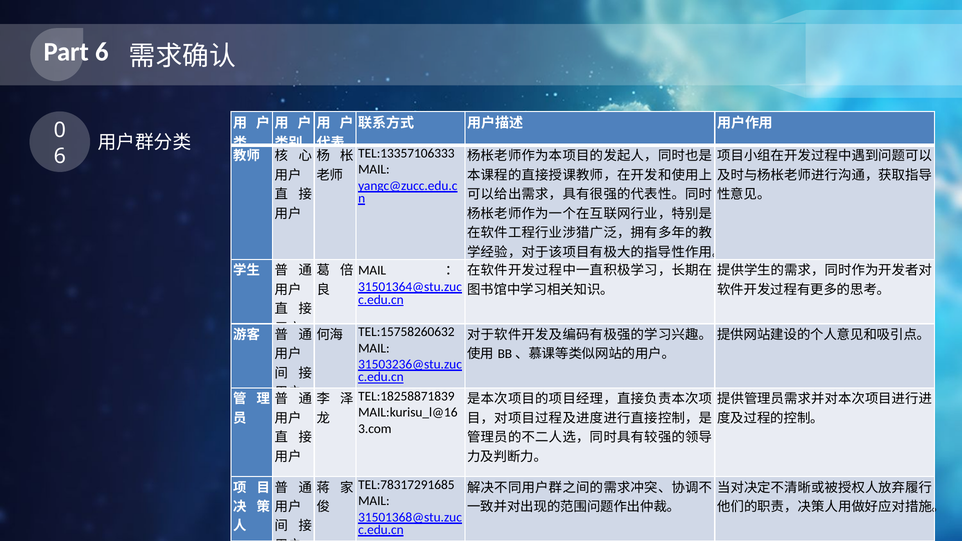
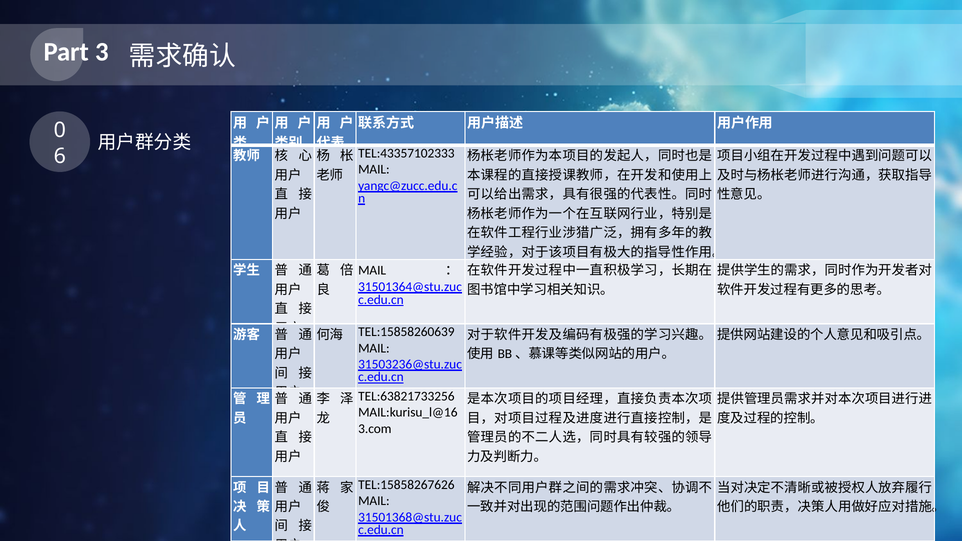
Part 6: 6 -> 3 (102, 52)
TEL:13357106333: TEL:13357106333 -> TEL:43357102333 (406, 153)
TEL:15758260632: TEL:15758260632 -> TEL:15858260639 (406, 332)
TEL:18258871839: TEL:18258871839 -> TEL:63821733256 (406, 396)
TEL:78317291685: TEL:78317291685 -> TEL:15858267626 (406, 485)
